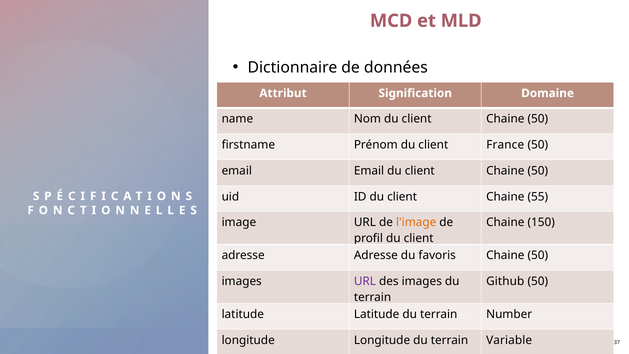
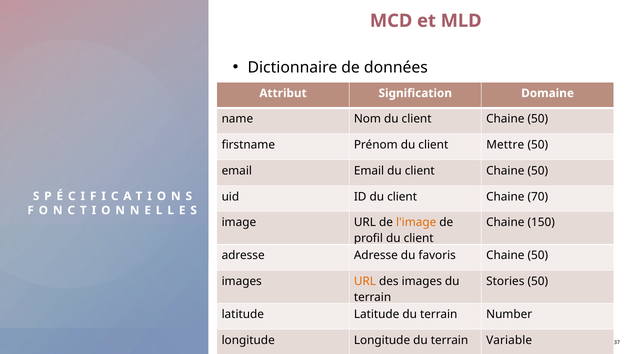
France: France -> Mettre (505, 145)
55: 55 -> 70 (538, 197)
URL colour: purple -> orange (365, 281)
Github: Github -> Stories (505, 281)
